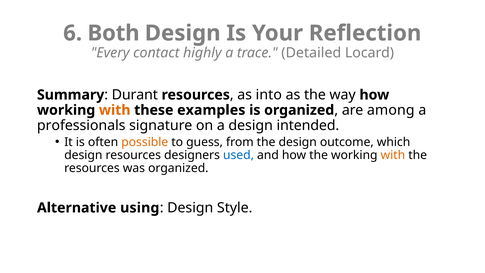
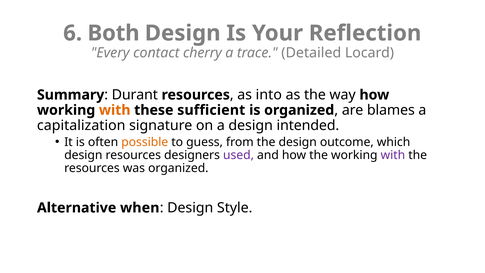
highly: highly -> cherry (202, 53)
examples: examples -> sufficient (211, 110)
among: among -> blames (391, 110)
professionals: professionals -> capitalization (81, 125)
used colour: blue -> purple (239, 155)
with colour: orange -> purple (393, 155)
using: using -> when (140, 208)
